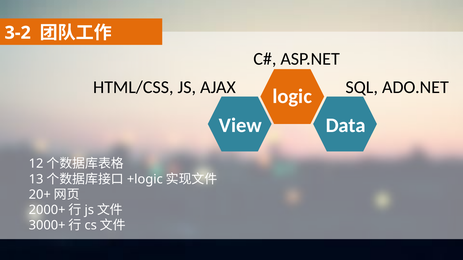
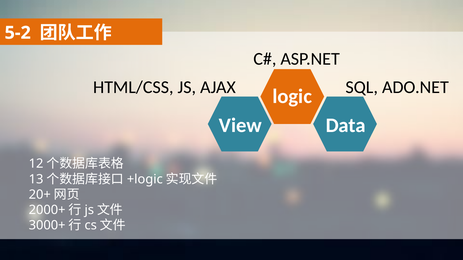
3-2: 3-2 -> 5-2 (18, 33)
